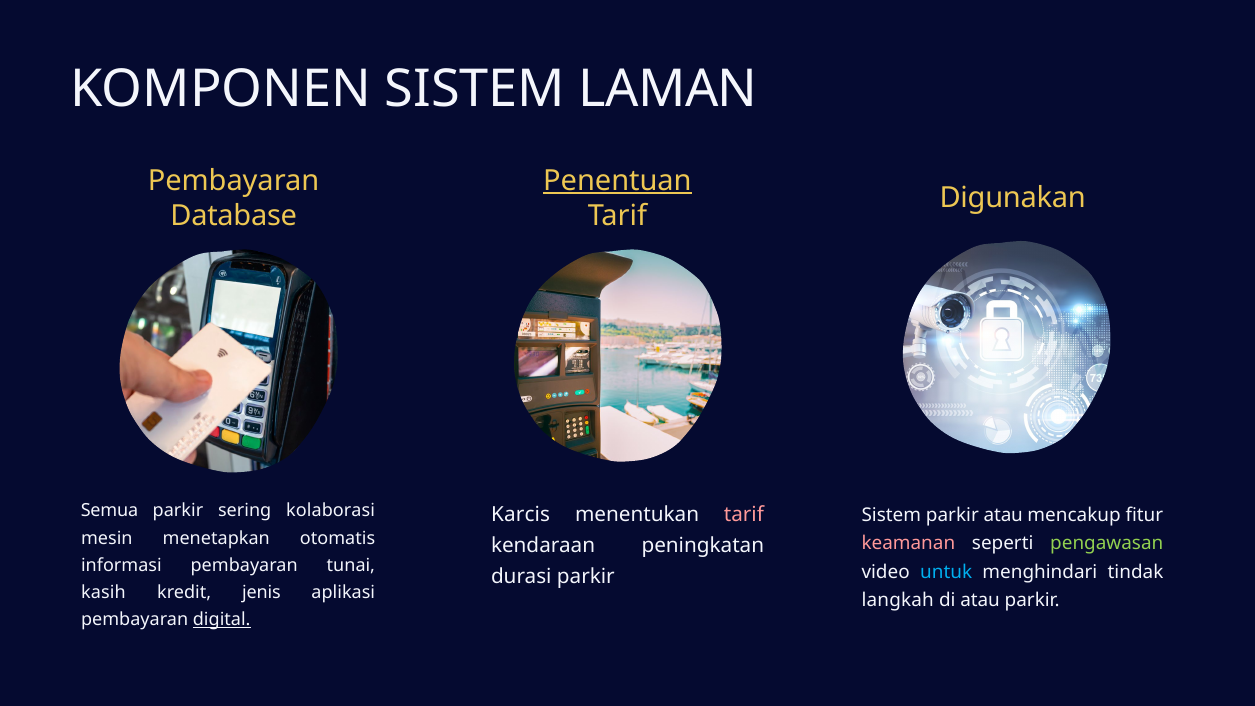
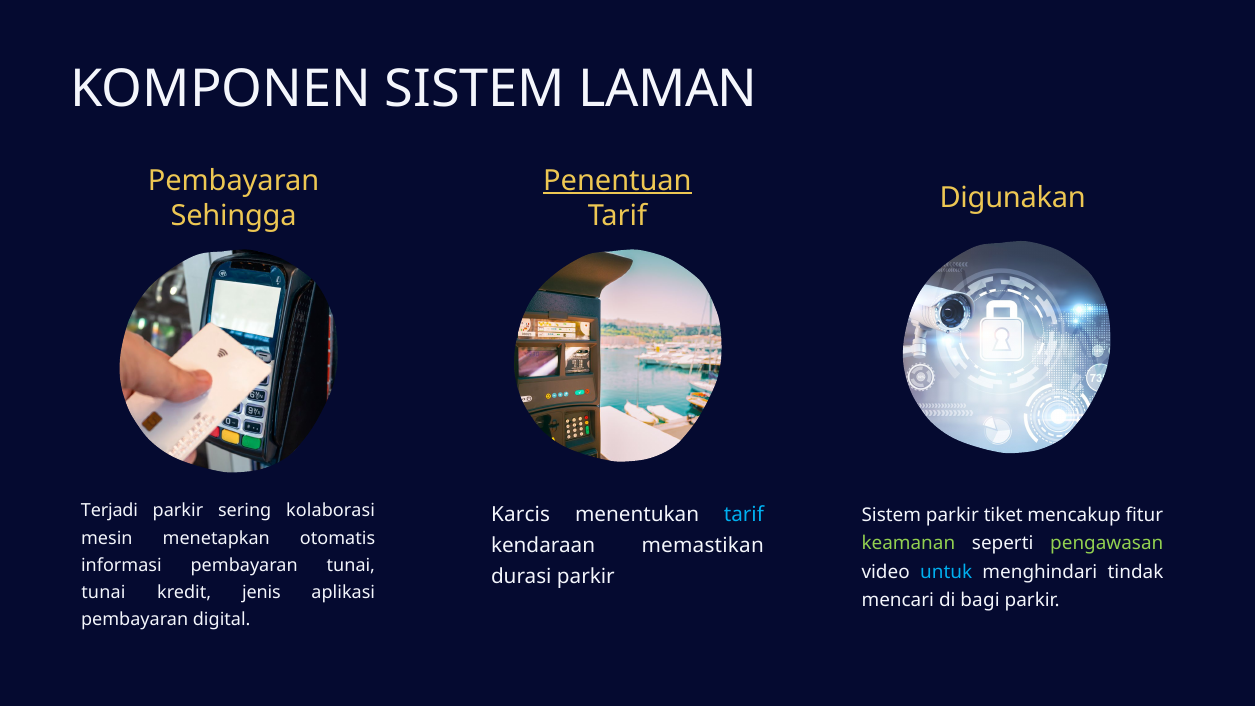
Database: Database -> Sehingga (234, 216)
Semua: Semua -> Terjadi (110, 511)
tarif colour: pink -> light blue (744, 514)
parkir atau: atau -> tiket (1003, 515)
keamanan colour: pink -> light green (908, 543)
peningkatan: peningkatan -> memastikan (703, 546)
kasih: kasih -> tunai (103, 592)
langkah: langkah -> mencari (898, 600)
di atau: atau -> bagi (980, 600)
digital underline: present -> none (222, 620)
